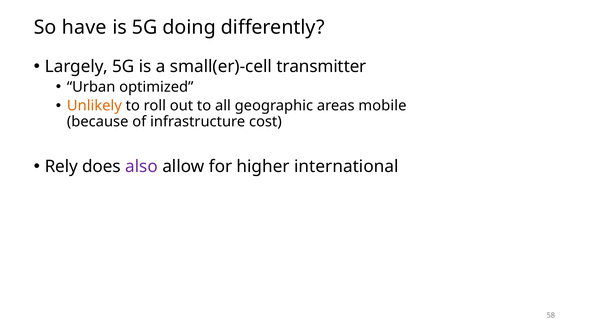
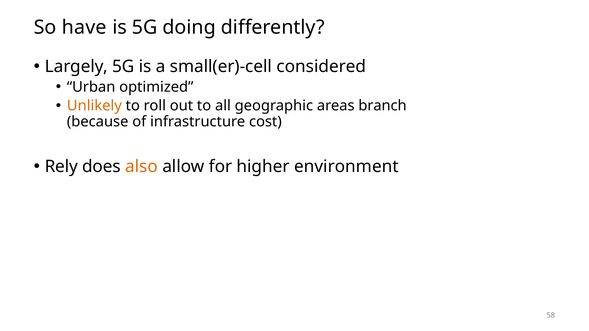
transmitter: transmitter -> considered (321, 67)
mobile: mobile -> branch (383, 106)
also colour: purple -> orange (142, 167)
international: international -> environment (346, 167)
